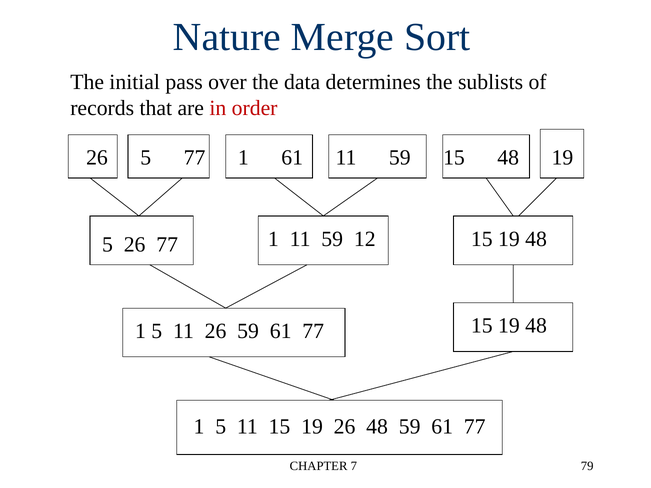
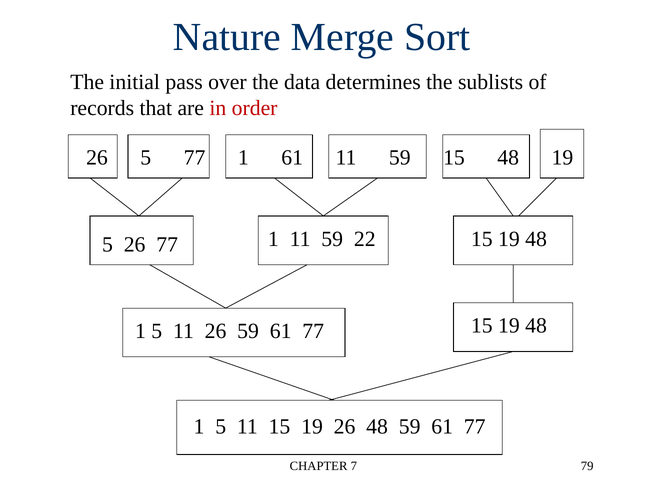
12: 12 -> 22 (365, 239)
